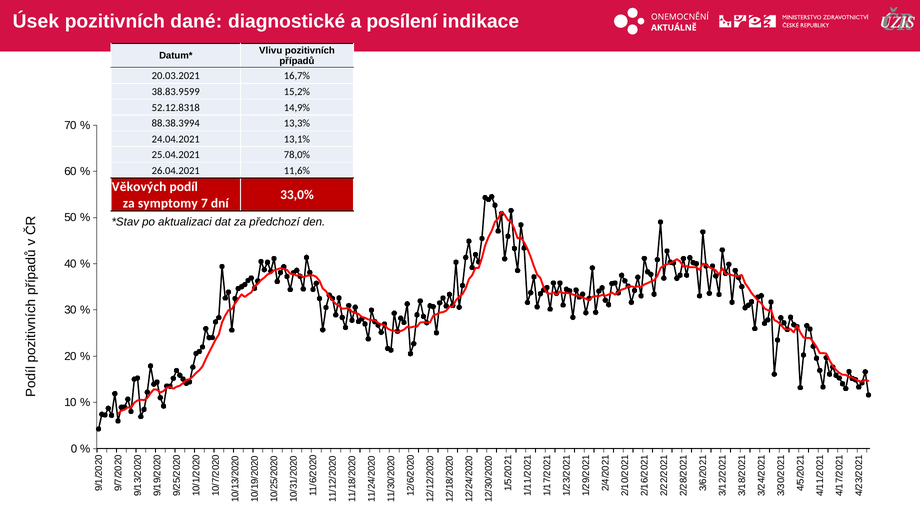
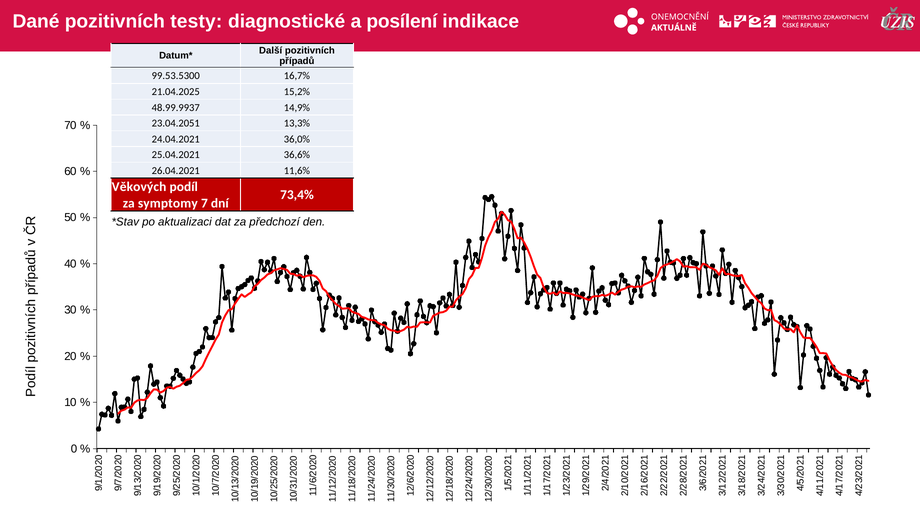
Úsek: Úsek -> Dané (36, 22)
dané: dané -> testy (196, 22)
Vlivu: Vlivu -> Další (271, 50)
20.03.2021: 20.03.2021 -> 99.53.5300 (176, 76)
38.83.9599: 38.83.9599 -> 21.04.2025 (176, 92)
52.12.8318: 52.12.8318 -> 48.99.9937 (176, 107)
88.38.3994: 88.38.3994 -> 23.04.2051 (176, 123)
13,1%: 13,1% -> 36,0% (297, 139)
78,0%: 78,0% -> 36,6% (297, 155)
33,0%: 33,0% -> 73,4% (297, 195)
